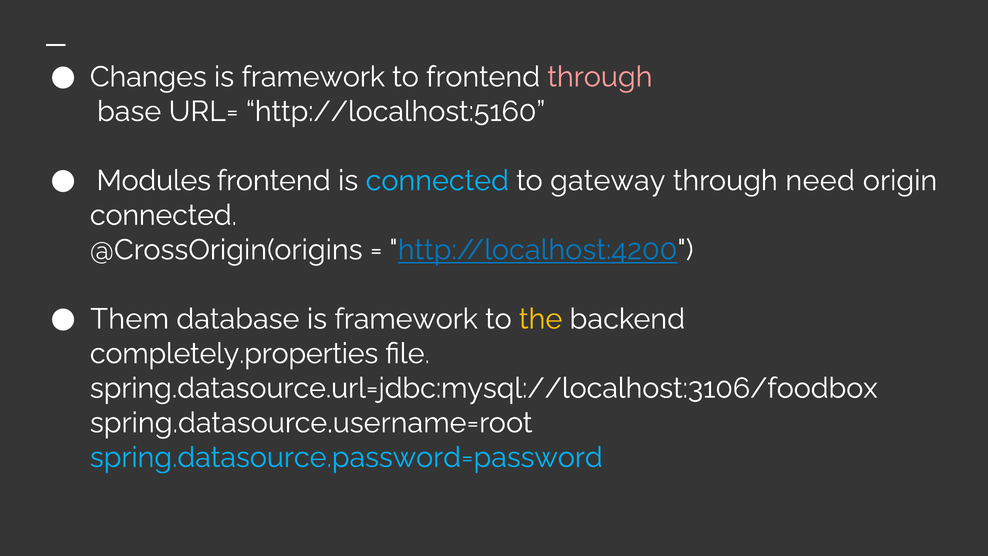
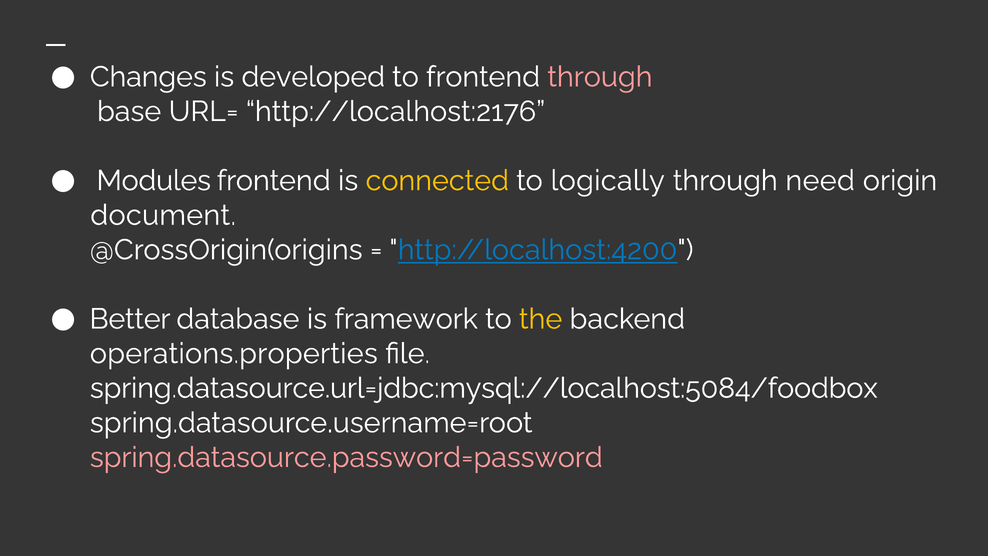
framework: framework -> developed (313, 77)
http://localhost:5160: http://localhost:5160 -> http://localhost:2176 (395, 111)
connected colour: light blue -> yellow (437, 181)
gateway: gateway -> logically (608, 181)
connected: connected -> document (163, 215)
Them: Them -> Better (130, 319)
completely.properties: completely.properties -> operations.properties (234, 353)
spring.datasource.url=jdbc:mysql://localhost:3106/foodbox: spring.datasource.url=jdbc:mysql://localhost:3106/foodbox -> spring.datasource.url=jdbc:mysql://localhost:5084/foodbox (484, 388)
spring.datasource.password=password colour: light blue -> pink (346, 457)
